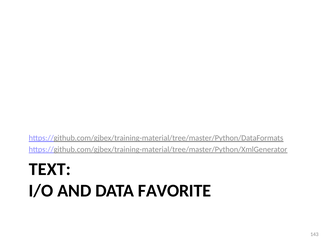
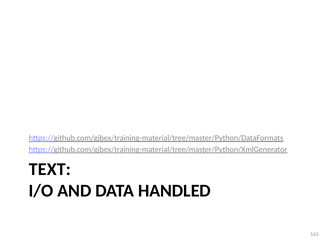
FAVORITE: FAVORITE -> HANDLED (174, 191)
